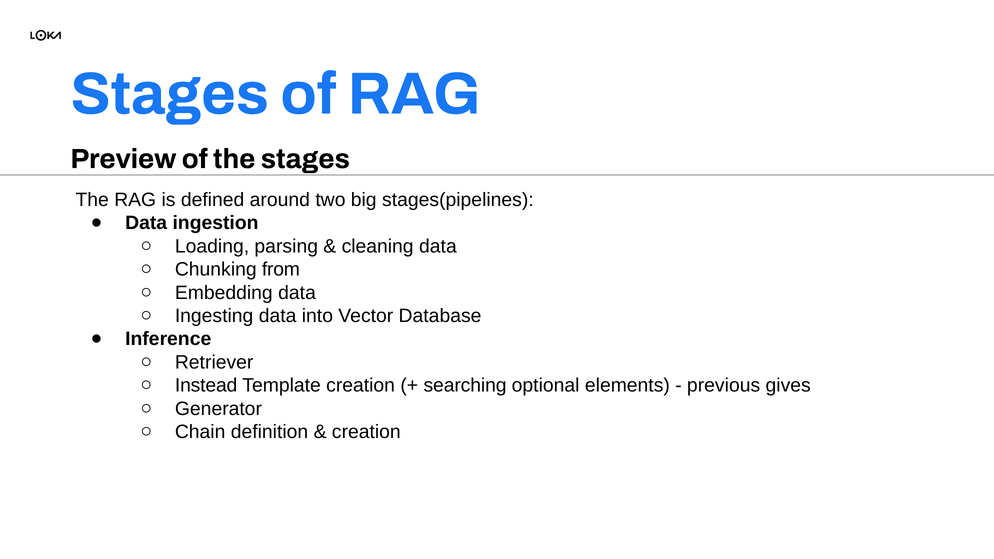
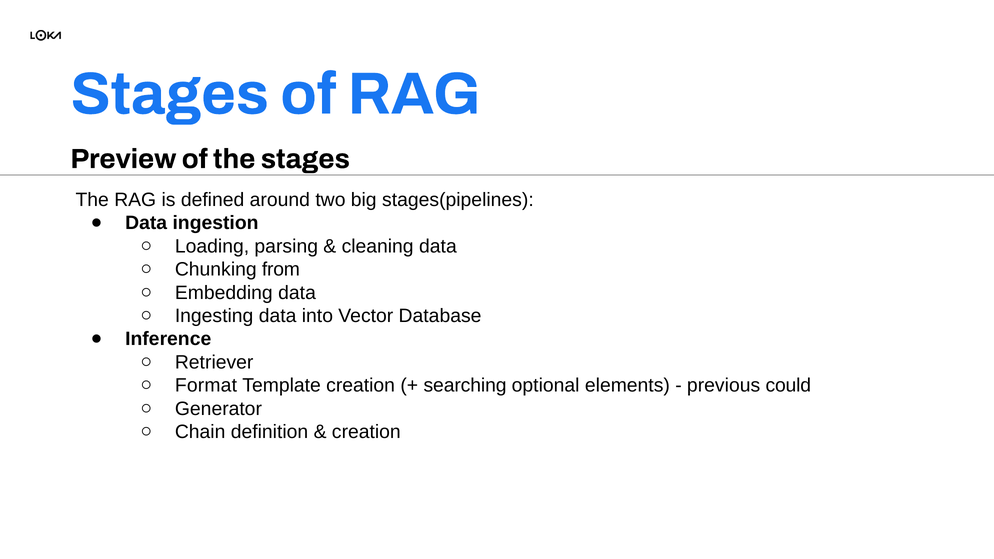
Instead: Instead -> Format (206, 386)
gives: gives -> could (788, 386)
